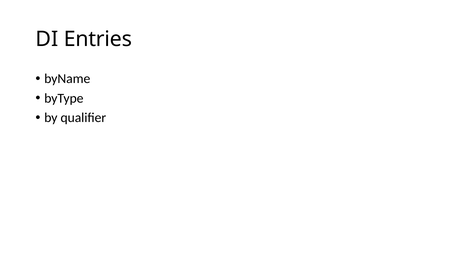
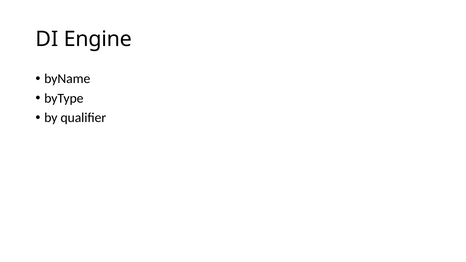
Entries: Entries -> Engine (98, 39)
